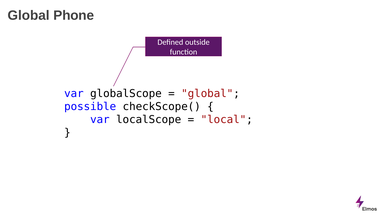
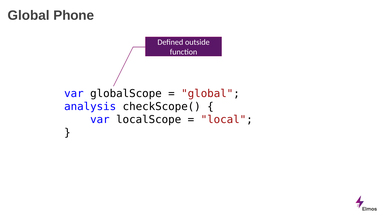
possible: possible -> analysis (90, 107)
